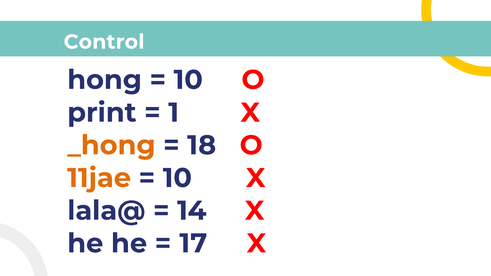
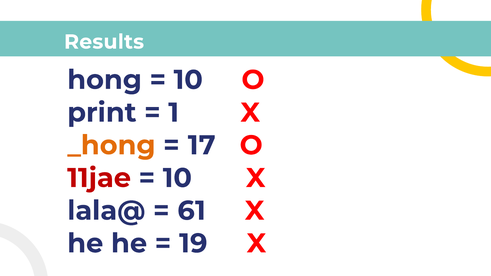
Control: Control -> Results (104, 42)
18: 18 -> 17 (202, 145)
11jae colour: orange -> red (99, 178)
14: 14 -> 61 (192, 211)
17: 17 -> 19 (193, 244)
